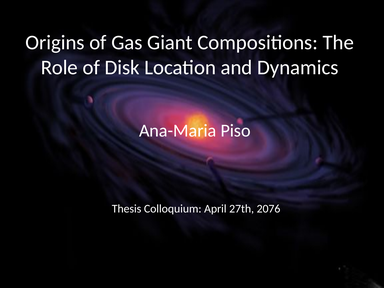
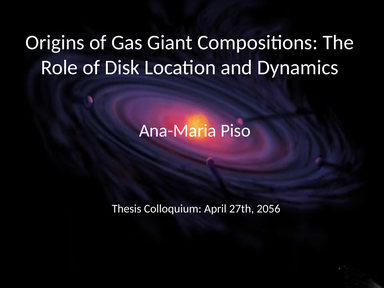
2076: 2076 -> 2056 (269, 209)
